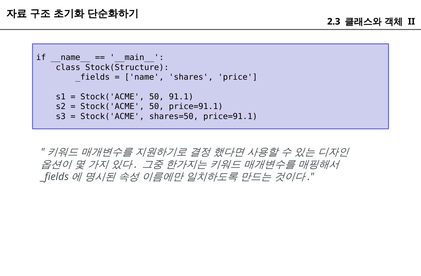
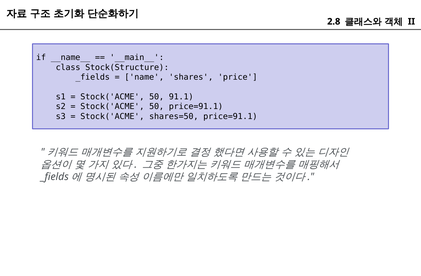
2.3: 2.3 -> 2.8 (334, 22)
